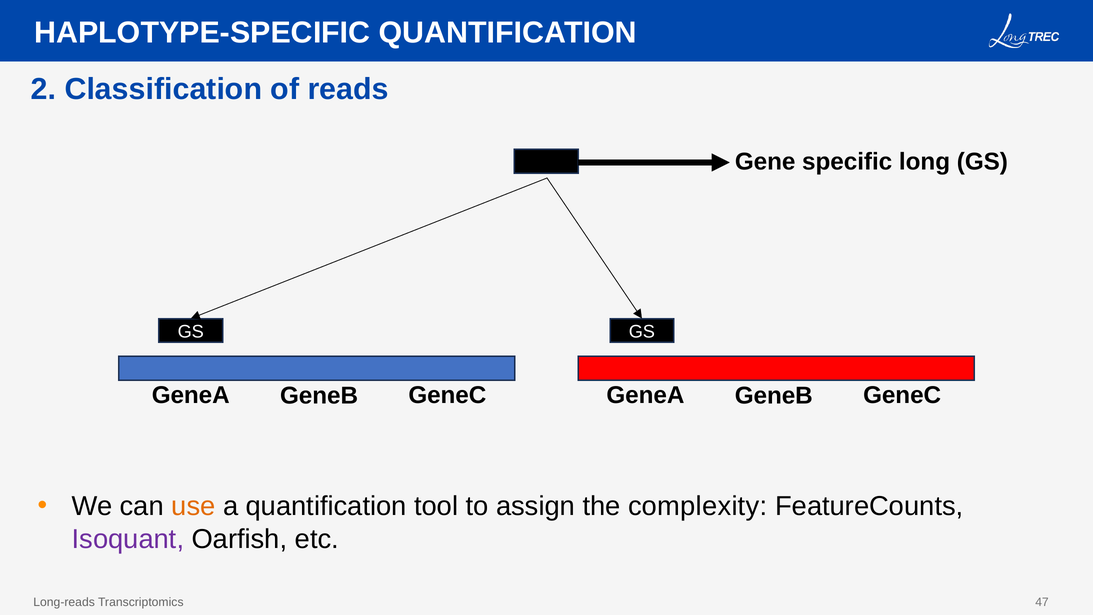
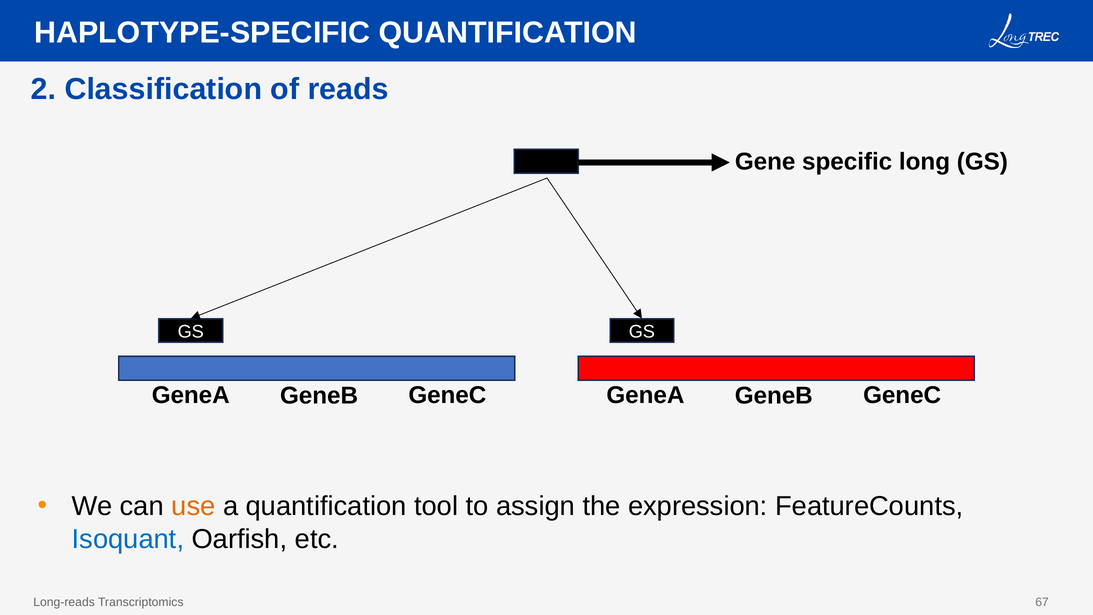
complexity: complexity -> expression (698, 506)
Isoquant colour: purple -> blue (128, 539)
47: 47 -> 67 (1042, 602)
